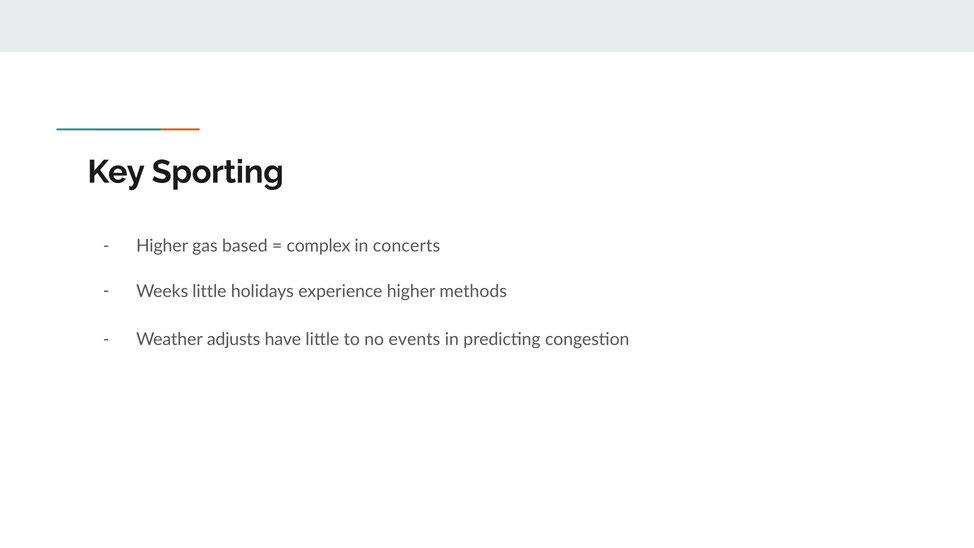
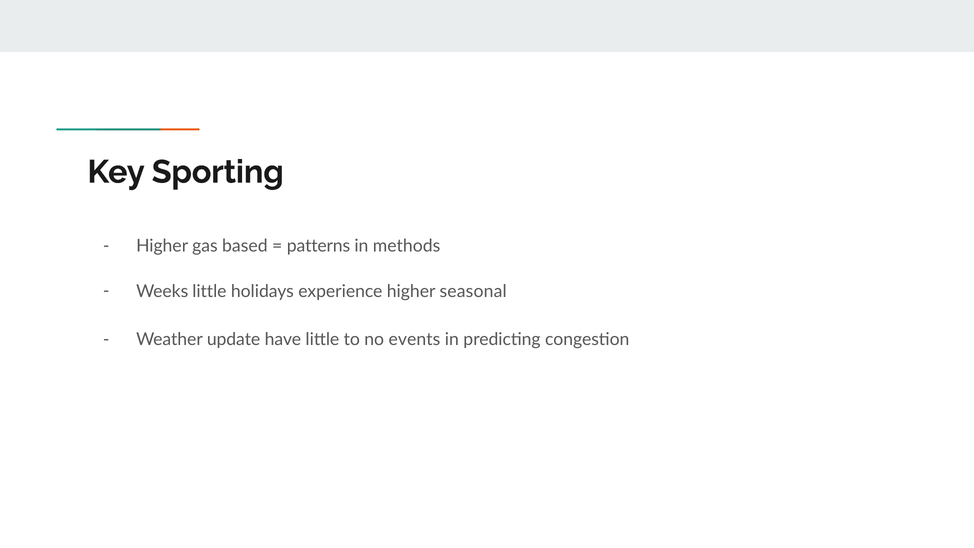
complex: complex -> patterns (318, 246)
concerts: concerts -> methods (407, 246)
methods: methods -> seasonal (473, 291)
adjusts: adjusts -> update (234, 340)
